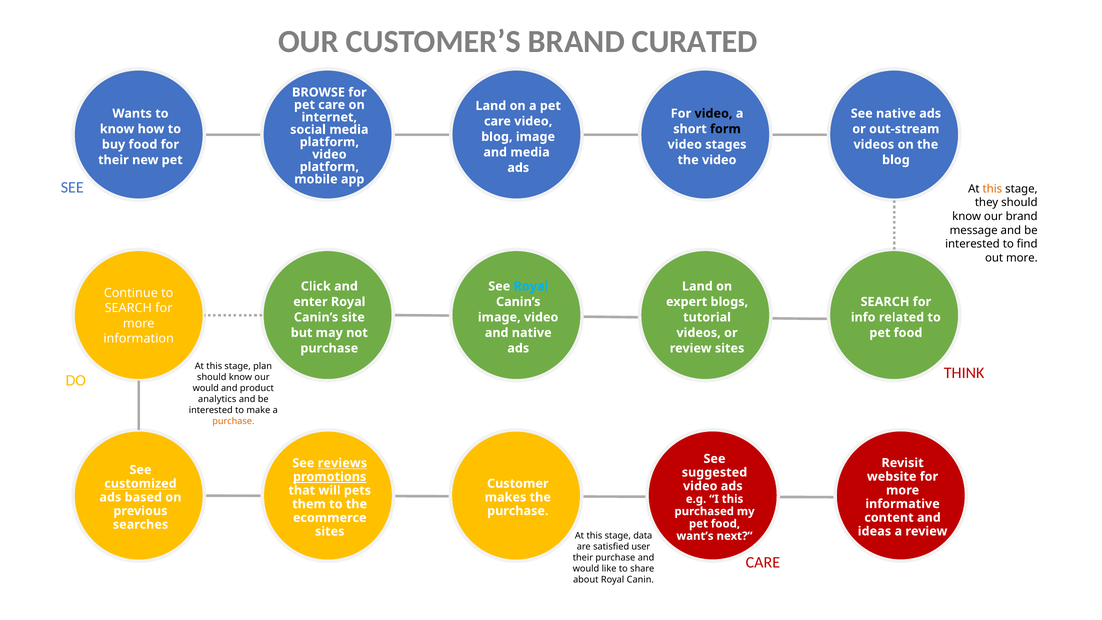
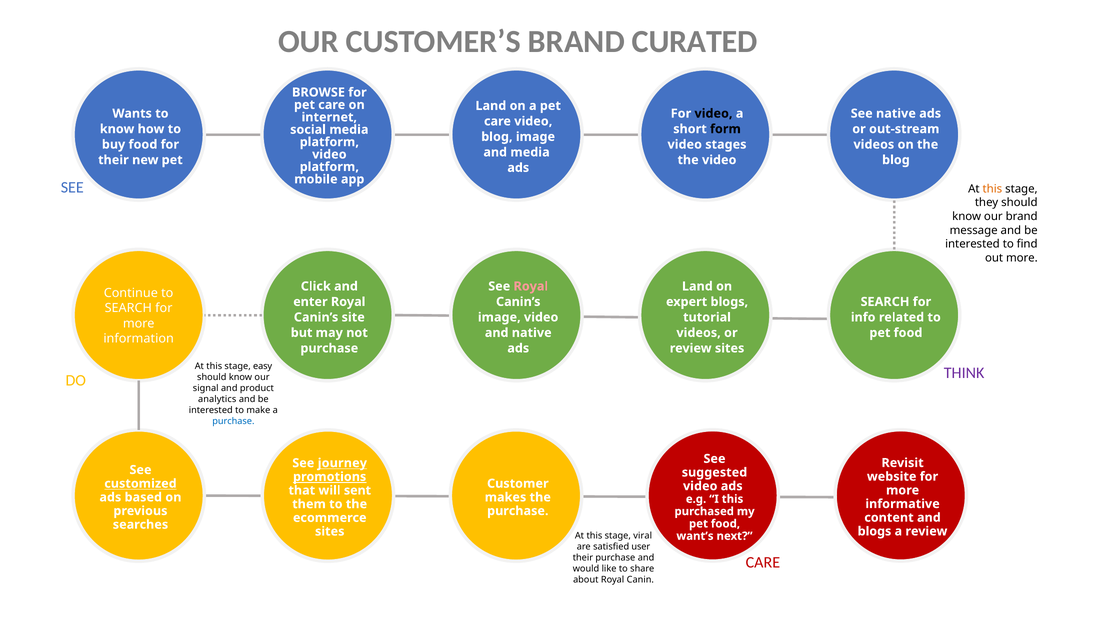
Royal colour: light blue -> pink (531, 286)
plan: plan -> easy (263, 366)
THINK colour: red -> purple (964, 373)
would: would -> signal (206, 388)
purchase colour: orange -> blue (233, 421)
reviews: reviews -> journey (342, 463)
pets: pets -> sent (357, 490)
ideas: ideas -> blogs (875, 531)
data: data -> viral (643, 536)
